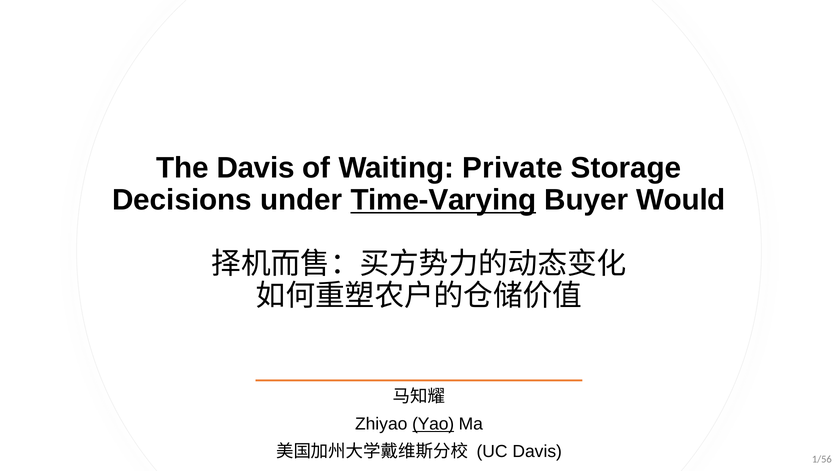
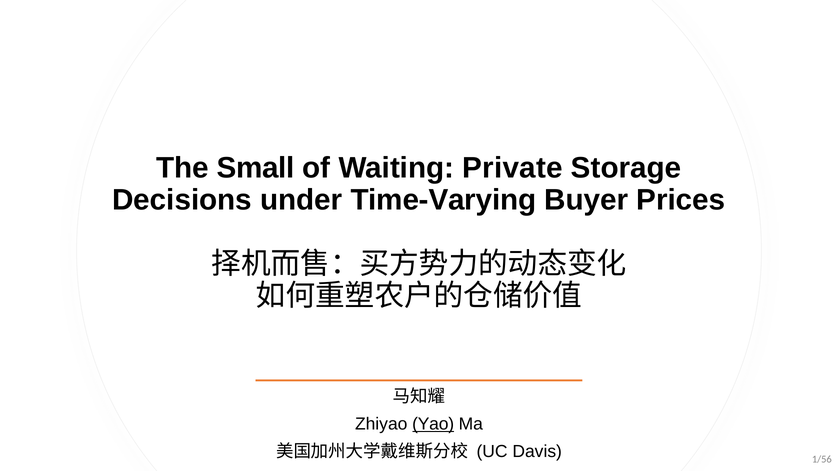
The Davis: Davis -> Small (256, 168)
Time-Varying underline: present -> none (443, 200)
Would: Would -> Prices (681, 200)
